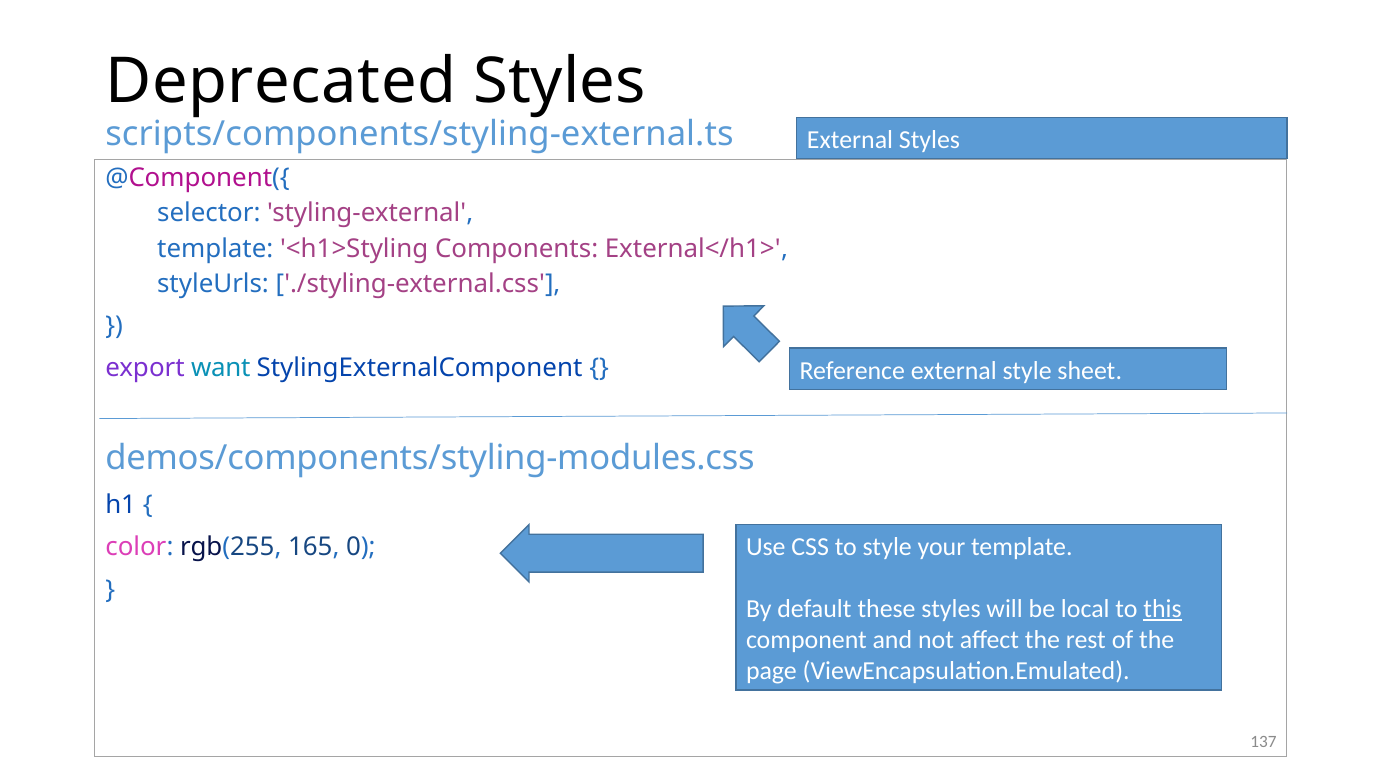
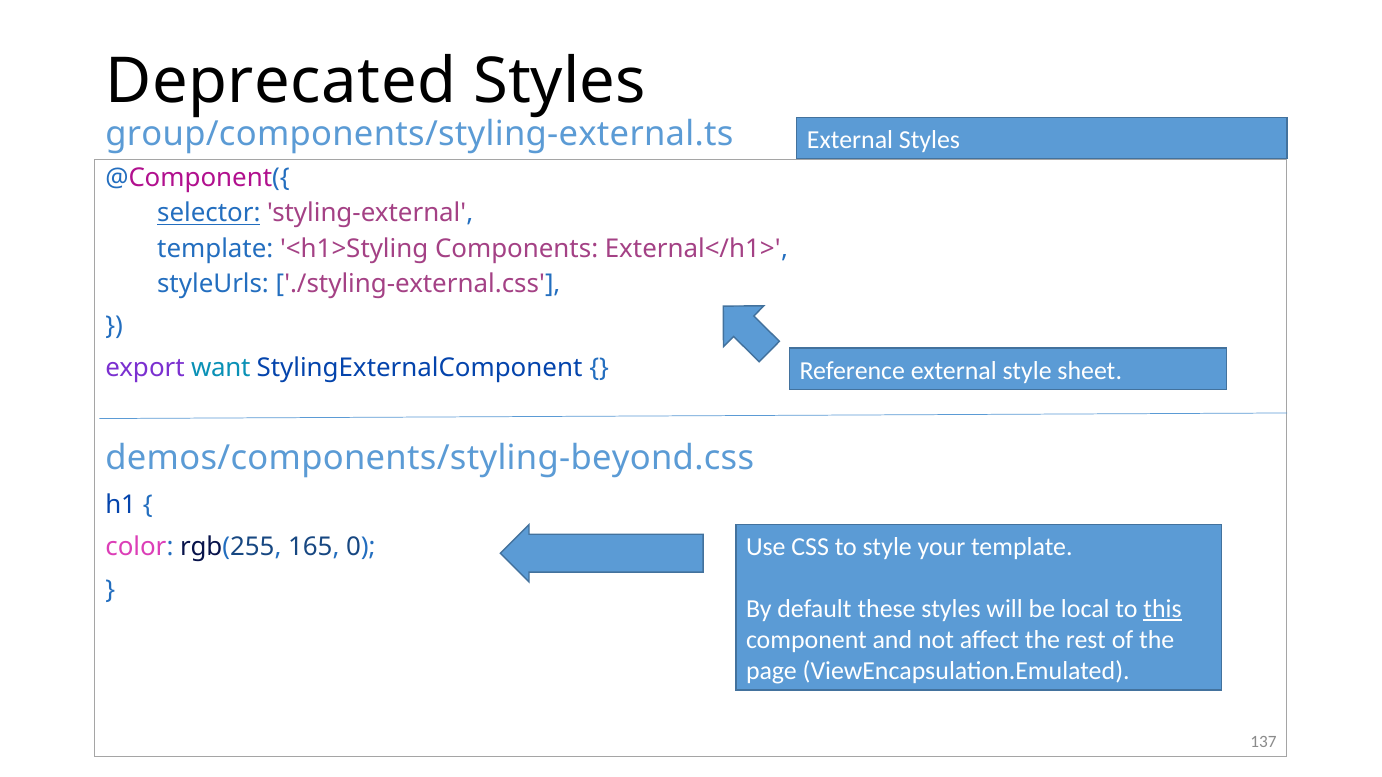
scripts/components/styling-external.ts: scripts/components/styling-external.ts -> group/components/styling-external.ts (419, 134)
selector underline: none -> present (209, 213)
demos/components/styling-modules.css: demos/components/styling-modules.css -> demos/components/styling-beyond.css (430, 458)
